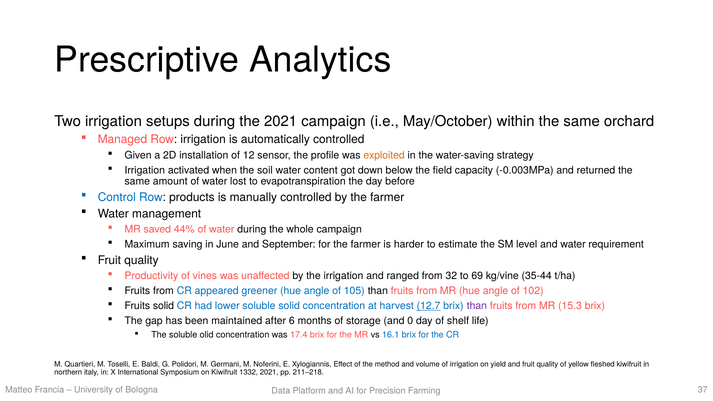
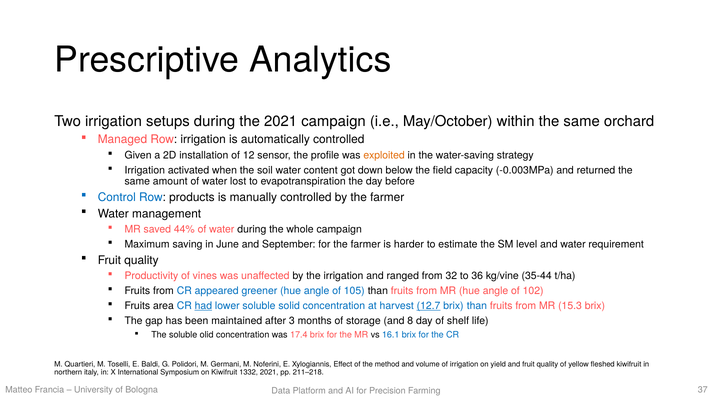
69: 69 -> 36 (477, 276)
Fruits solid: solid -> area (163, 306)
had underline: none -> present (203, 306)
than colour: purple -> blue (477, 306)
6: 6 -> 3 (292, 321)
0: 0 -> 8 (410, 321)
